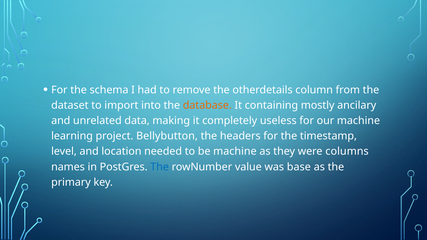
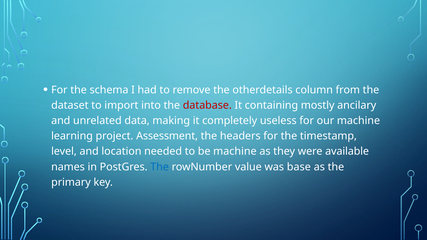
database colour: orange -> red (207, 105)
Bellybutton: Bellybutton -> Assessment (167, 136)
columns: columns -> available (347, 152)
